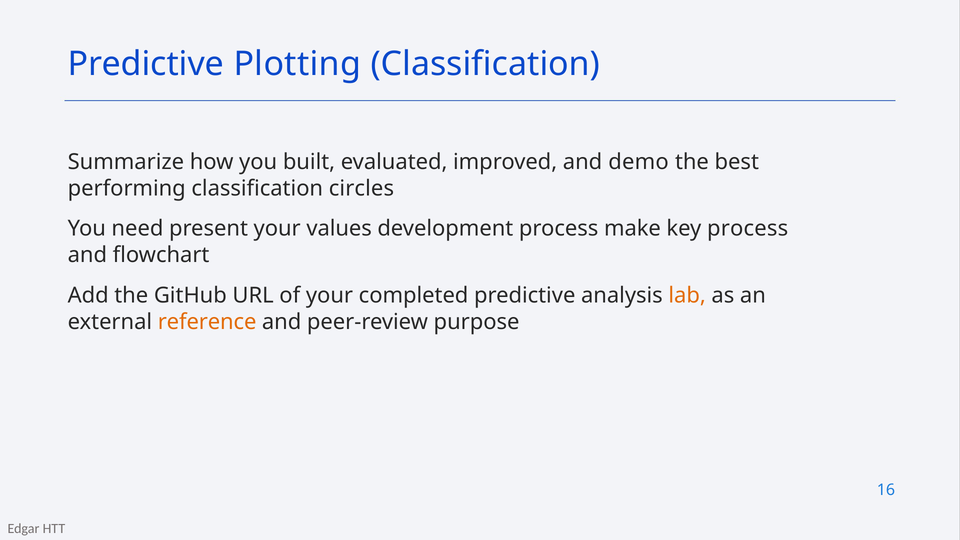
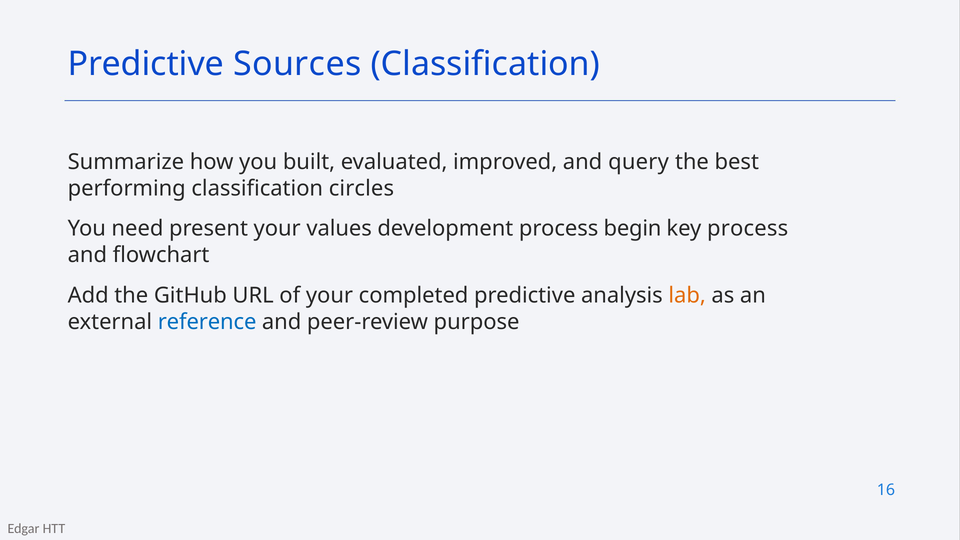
Plotting: Plotting -> Sources (297, 64)
demo: demo -> query (639, 162)
make: make -> begin (633, 229)
reference colour: orange -> blue (207, 322)
